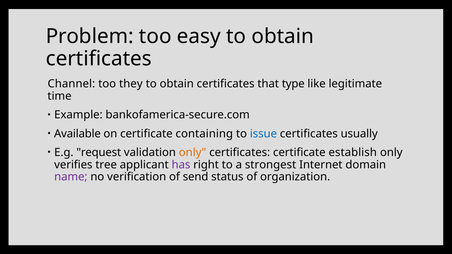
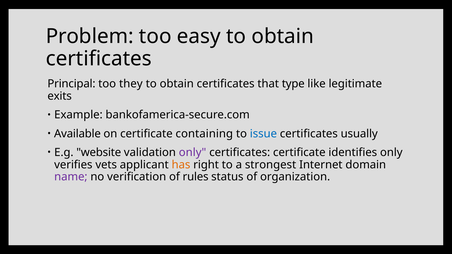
Channel: Channel -> Principal (71, 84)
time: time -> exits (60, 96)
request: request -> website (99, 153)
only colour: orange -> purple (193, 153)
establish: establish -> identifies (353, 153)
tree: tree -> vets (106, 165)
has colour: purple -> orange (181, 165)
send: send -> rules (196, 177)
